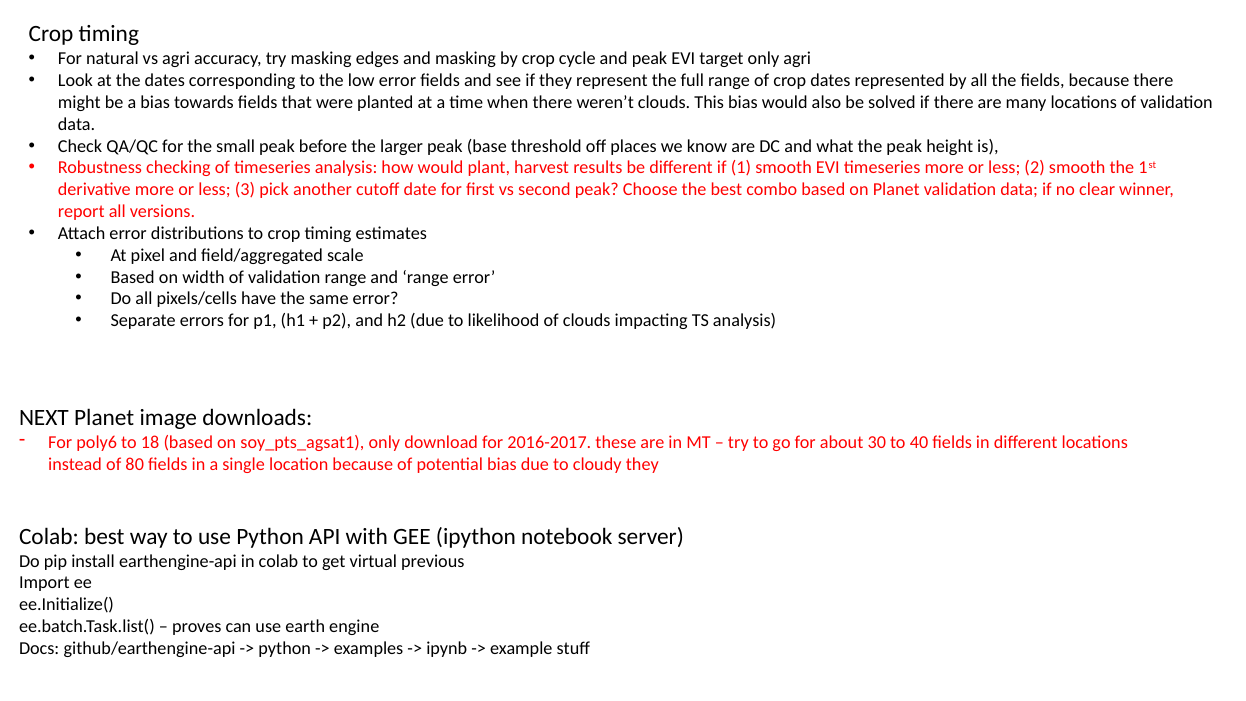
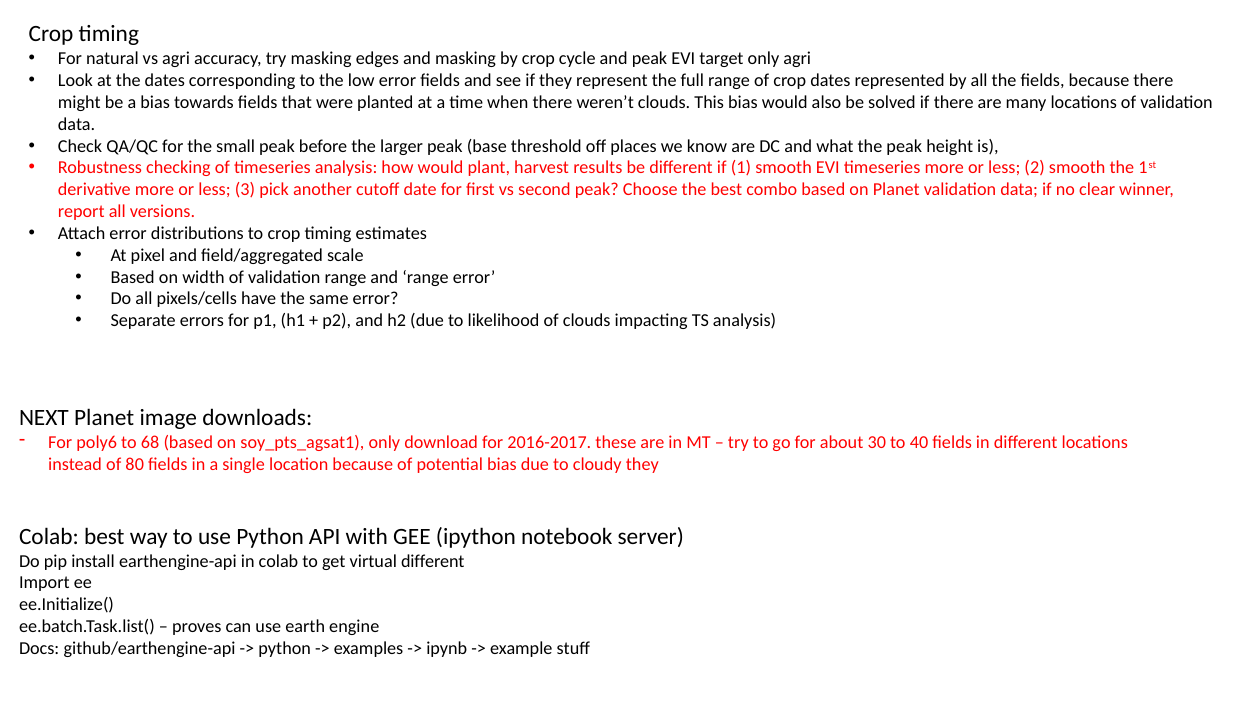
18: 18 -> 68 (150, 443)
virtual previous: previous -> different (433, 561)
